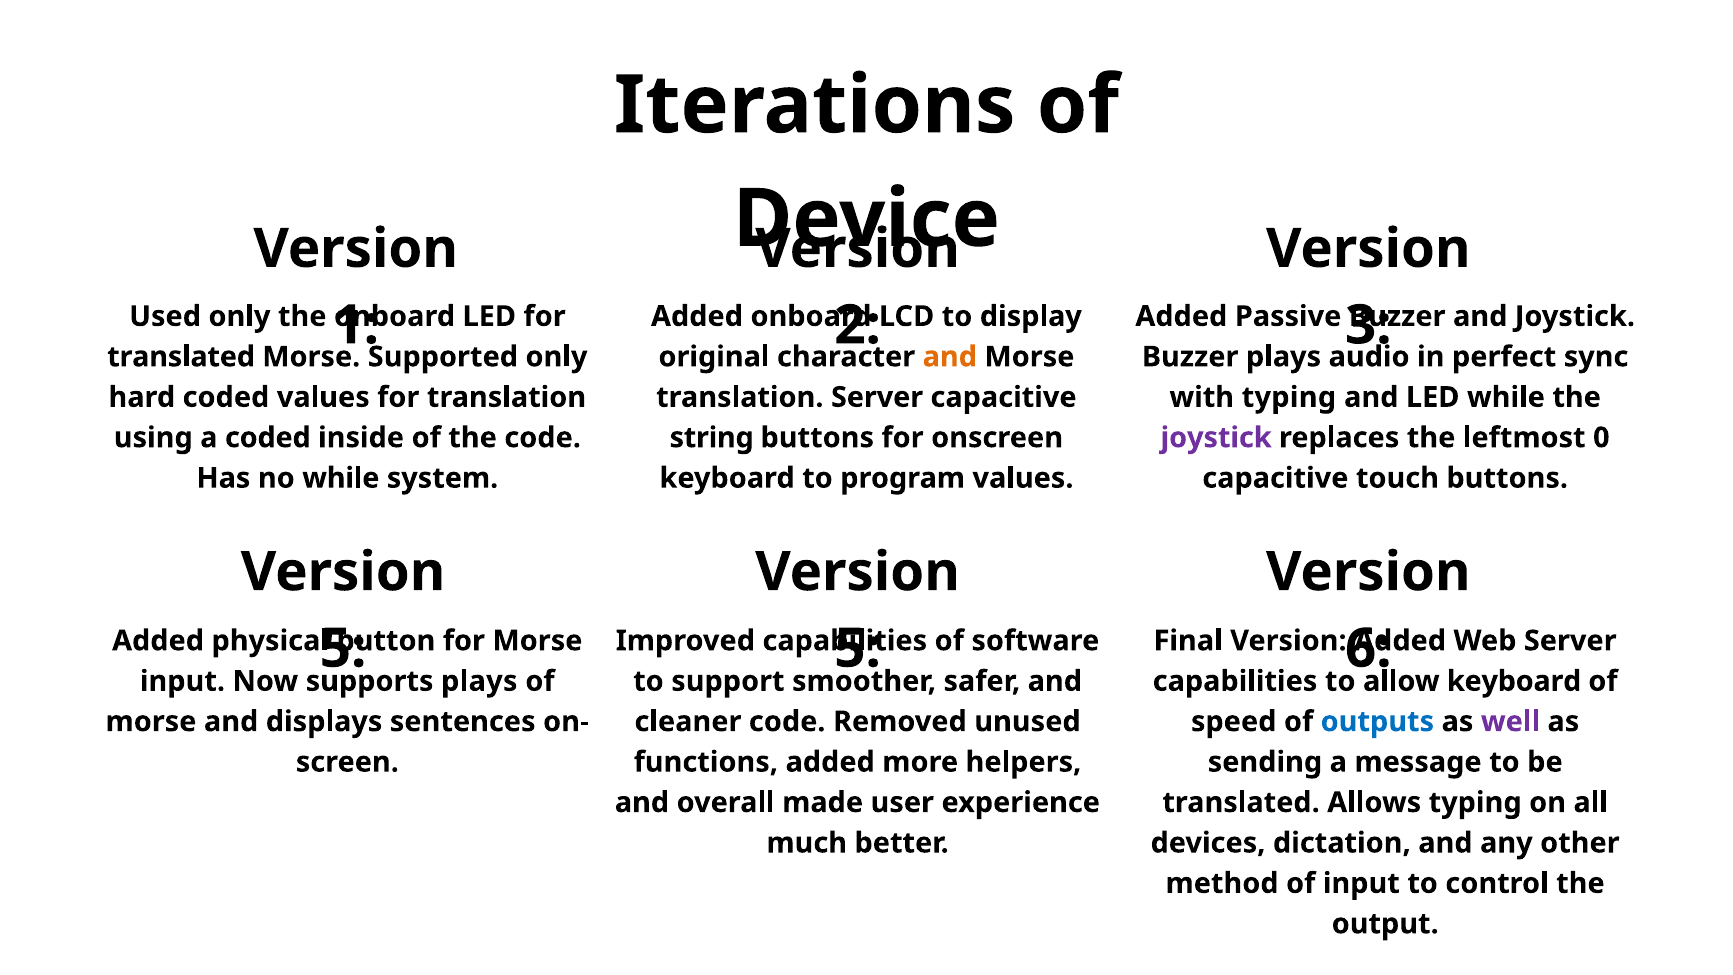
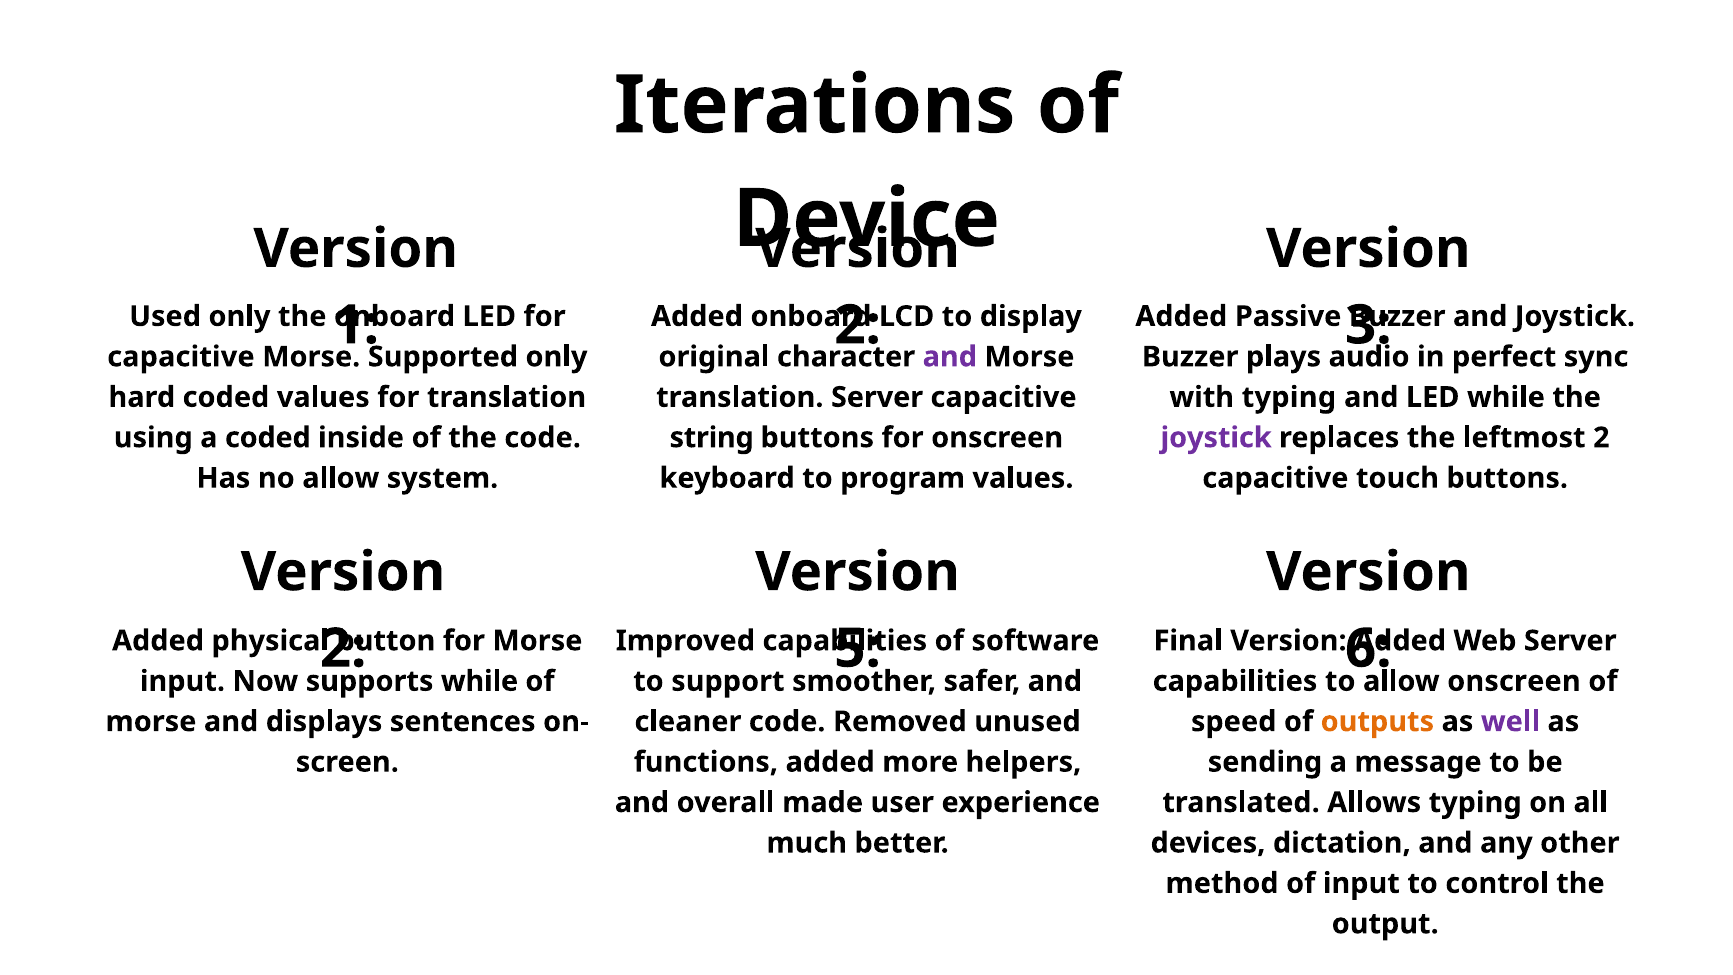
translated: translated -> capacitive (181, 357)
and colour: orange -> purple (950, 357)
leftmost 0: 0 -> 2 (1601, 438)
no while: while -> allow (341, 478)
5: 5 -> 2 (343, 649)
supports plays: plays -> while (480, 681)
allow keyboard: keyboard -> onscreen (1514, 681)
outputs colour: blue -> orange (1377, 722)
